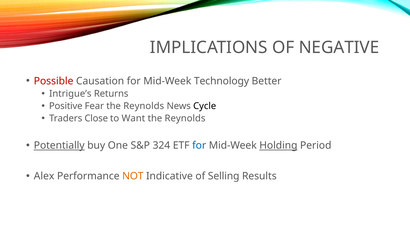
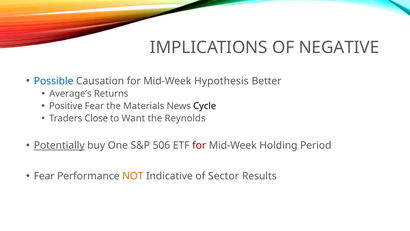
Possible colour: red -> blue (54, 81)
Technology: Technology -> Hypothesis (221, 81)
Intrigue’s: Intrigue’s -> Average’s (70, 94)
Fear the Reynolds: Reynolds -> Materials (144, 106)
324: 324 -> 506 (161, 145)
for colour: blue -> red (199, 145)
Holding underline: present -> none (278, 145)
Alex: Alex -> Fear (44, 176)
Selling: Selling -> Sector (224, 176)
